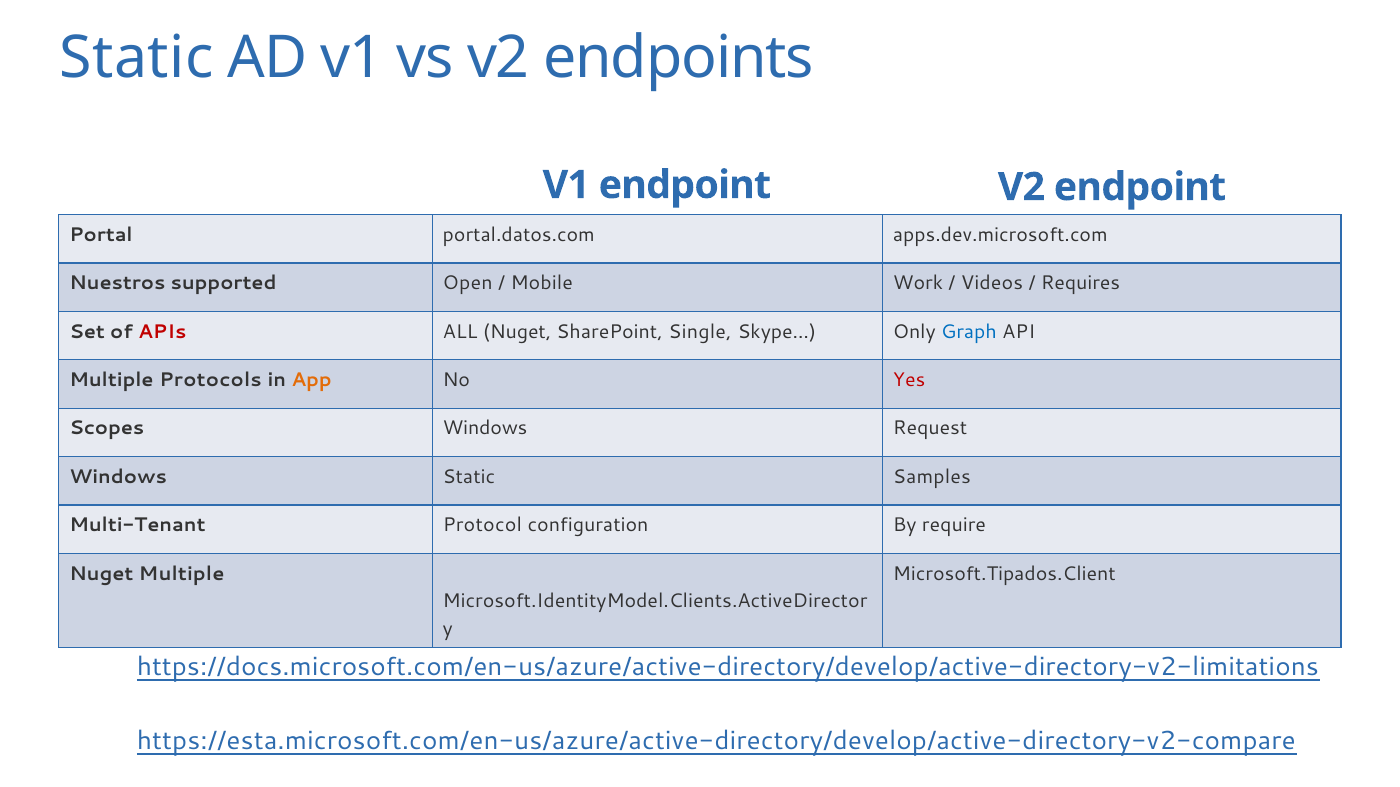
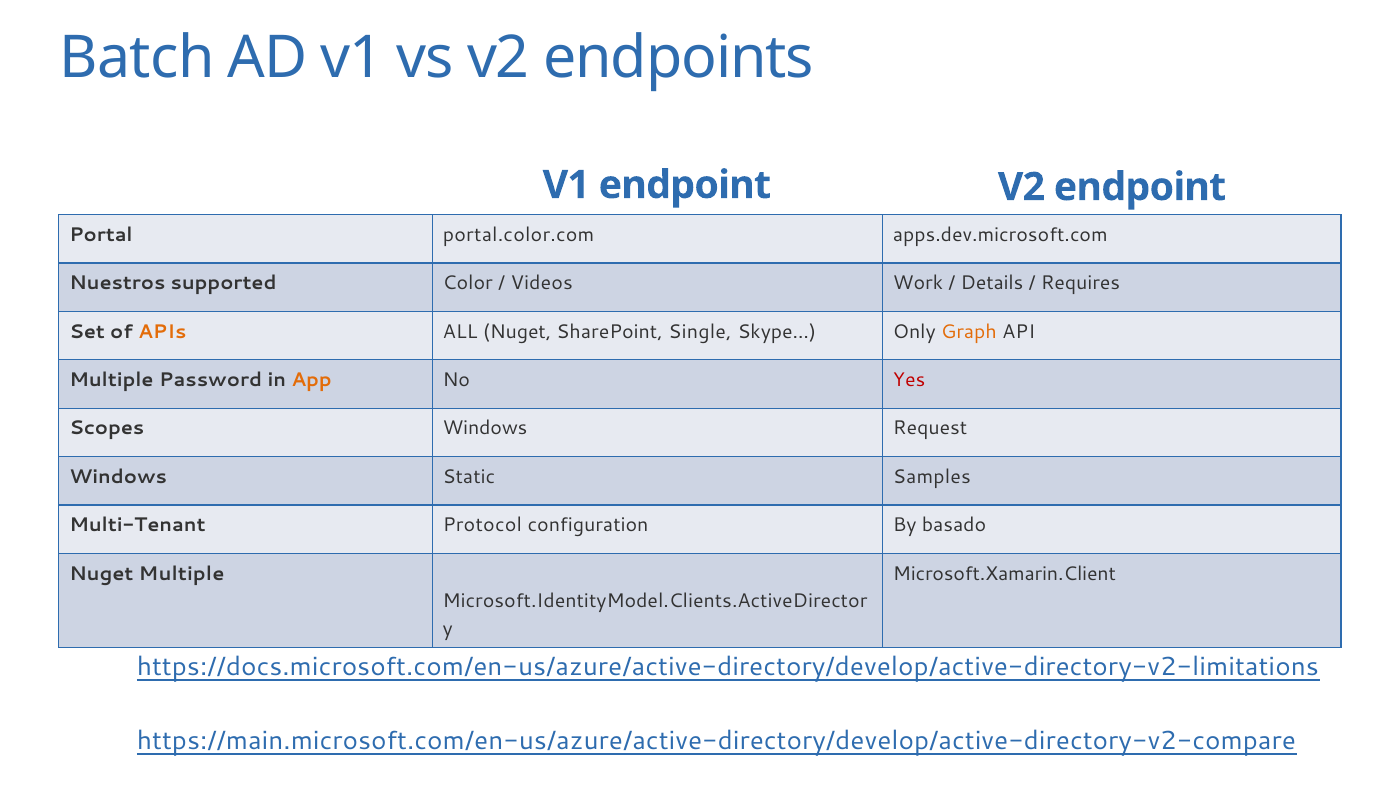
Static: Static -> Batch (137, 58)
portal.datos.com: portal.datos.com -> portal.color.com (519, 235)
Open: Open -> Color (468, 283)
Mobile: Mobile -> Videos (542, 283)
Videos: Videos -> Details (992, 283)
APIs colour: red -> orange (162, 332)
Graph colour: blue -> orange (969, 332)
Protocols: Protocols -> Password (211, 380)
require: require -> basado (954, 526)
Microsoft.Tipados.Client: Microsoft.Tipados.Client -> Microsoft.Xamarin.Client (1004, 574)
https://esta.microsoft.com/en-us/azure/active-directory/develop/active-directory-v2-compare: https://esta.microsoft.com/en-us/azure/active-directory/develop/active-directory-v2-compare -> https://main.microsoft.com/en-us/azure/active-directory/develop/active-directory-v2-compare (716, 741)
